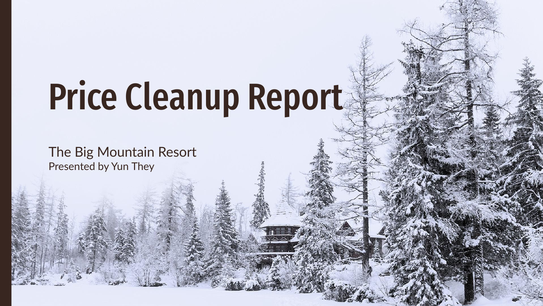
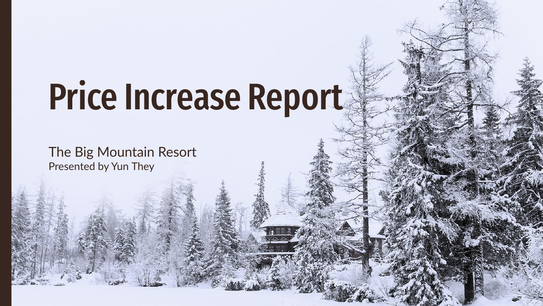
Cleanup: Cleanup -> Increase (183, 97)
